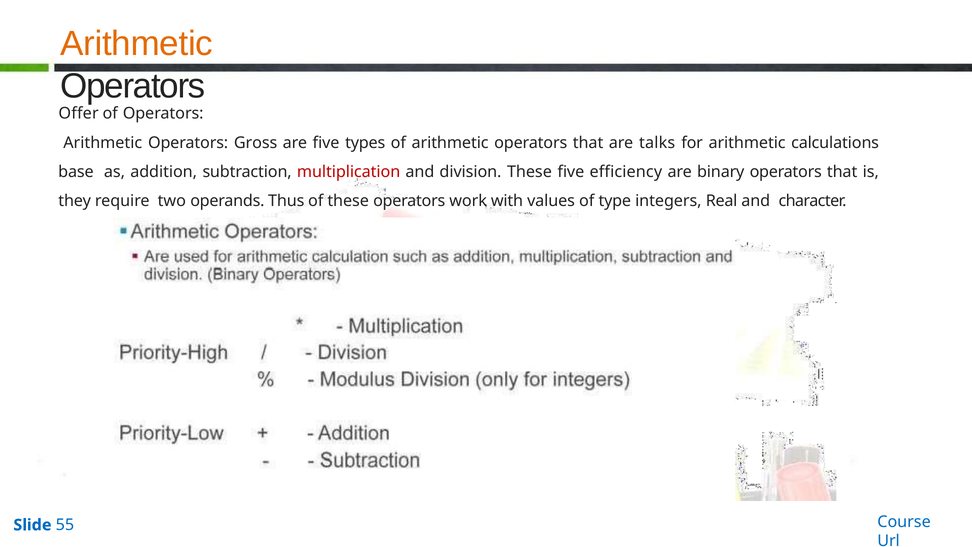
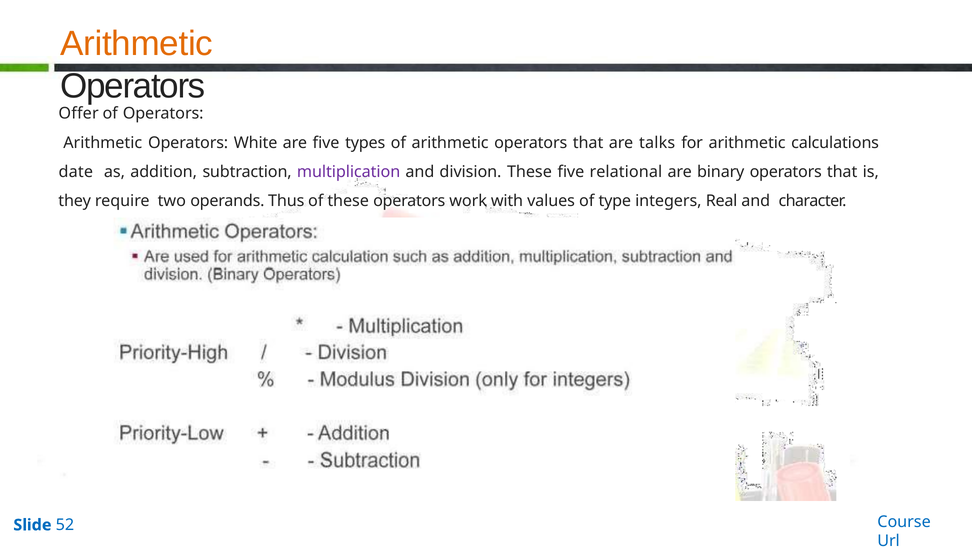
Gross: Gross -> White (256, 143)
base: base -> date (76, 172)
multiplication colour: red -> purple (349, 172)
efficiency: efficiency -> relational (626, 172)
55: 55 -> 52 (65, 525)
